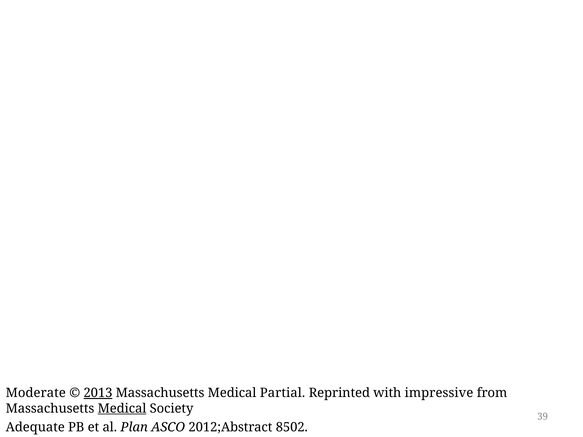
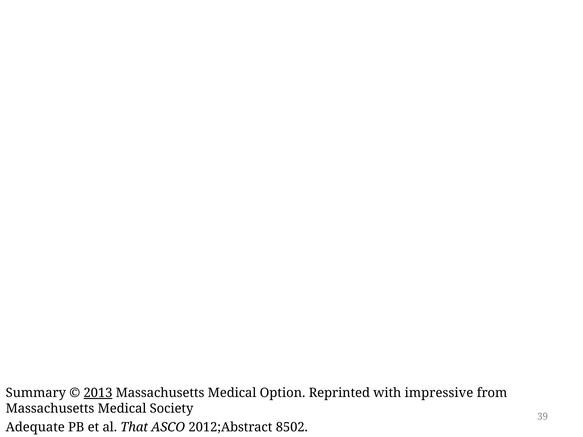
Moderate: Moderate -> Summary (36, 393)
Partial: Partial -> Option (283, 393)
Medical underline: present -> none (122, 409)
Plan: Plan -> That (134, 427)
